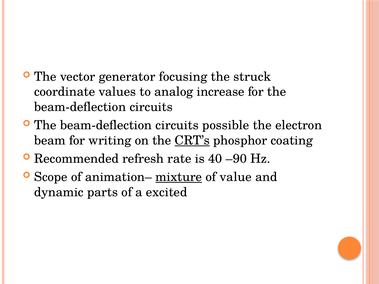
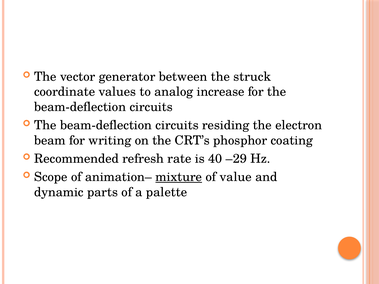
focusing: focusing -> between (183, 77)
possible: possible -> residing (226, 125)
CRT’s underline: present -> none (192, 140)
–90: –90 -> –29 (236, 159)
excited: excited -> palette (167, 192)
